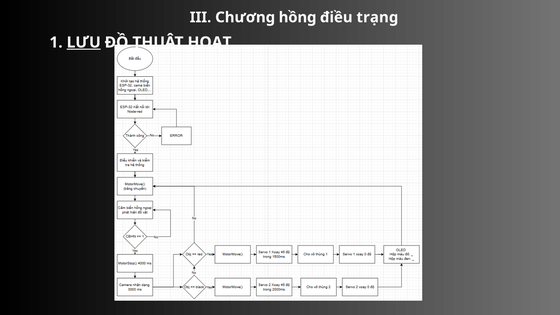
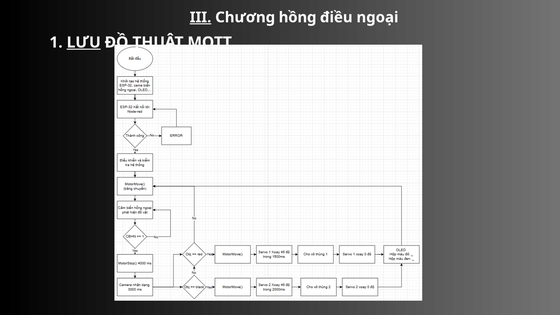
III underline: none -> present (201, 17)
trạng: trạng -> ngoại (377, 17)
HOẠT: HOẠT -> MQTT (210, 42)
